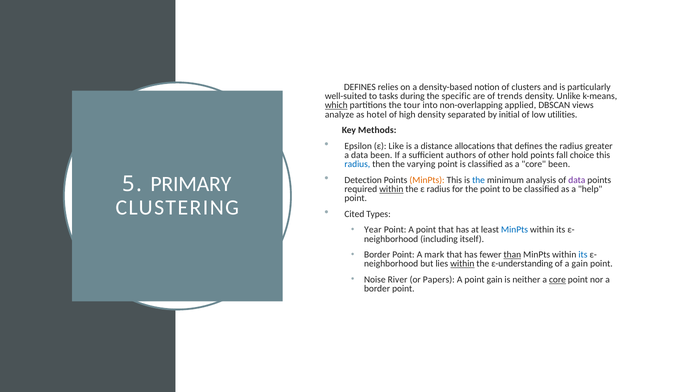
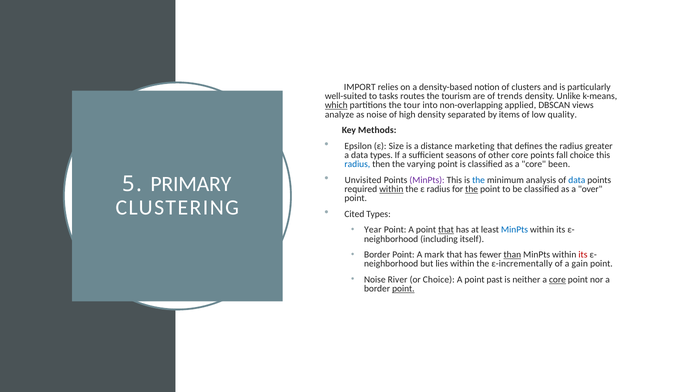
DEFINES: DEFINES -> IMPORT (360, 87)
during: during -> routes (412, 96)
specific: specific -> tourism (456, 96)
as hotel: hotel -> noise (377, 115)
initial: initial -> items (509, 115)
utilities: utilities -> quality (562, 115)
Like: Like -> Size (396, 146)
allocations: allocations -> marketing (475, 146)
data been: been -> types (381, 155)
authors: authors -> seasons (461, 155)
other hold: hold -> core (520, 155)
Detection: Detection -> Unvisited (363, 180)
MinPts colour: orange -> purple (427, 180)
data colour: purple -> blue (577, 180)
the underline: none -> present (472, 189)
help: help -> over (590, 189)
that underline: none -> present (446, 230)
its colour: blue -> red (583, 255)
within underline: present -> none (462, 264)
ε-understanding: ε-understanding -> ε-incrementally (522, 264)
or Papers: Papers -> Choice (439, 280)
point gain: gain -> past (495, 280)
point underline: none -> present (403, 289)
